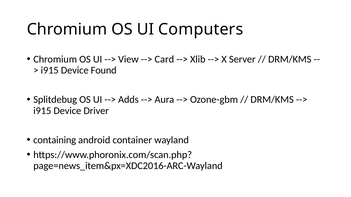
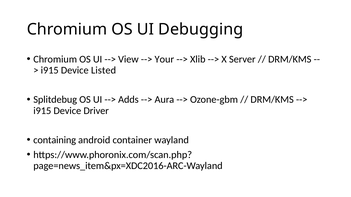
Computers: Computers -> Debugging (201, 29)
Card: Card -> Your (164, 59)
Found: Found -> Listed (104, 70)
